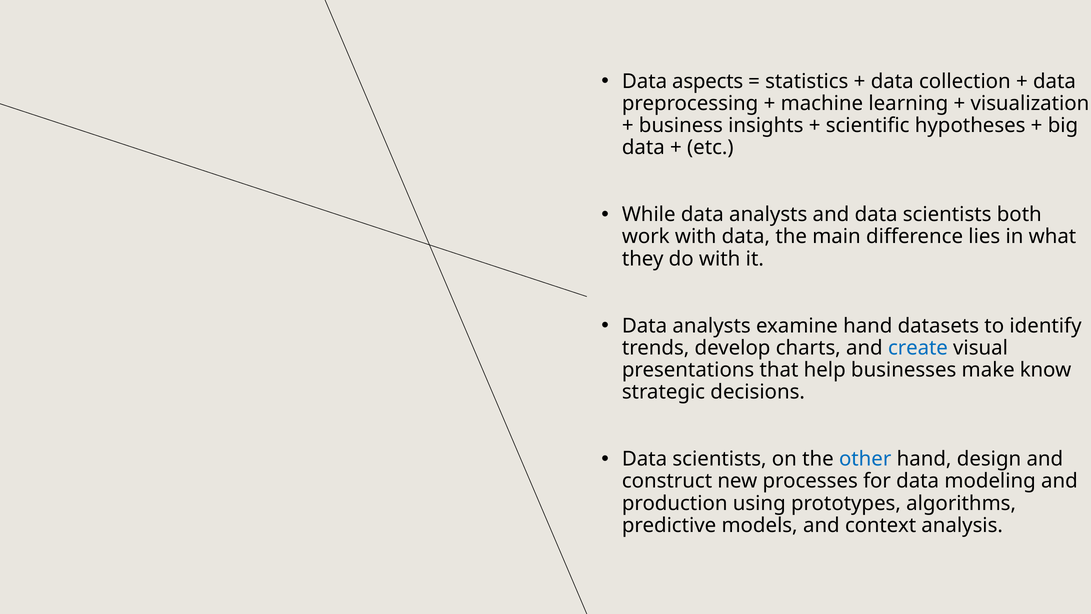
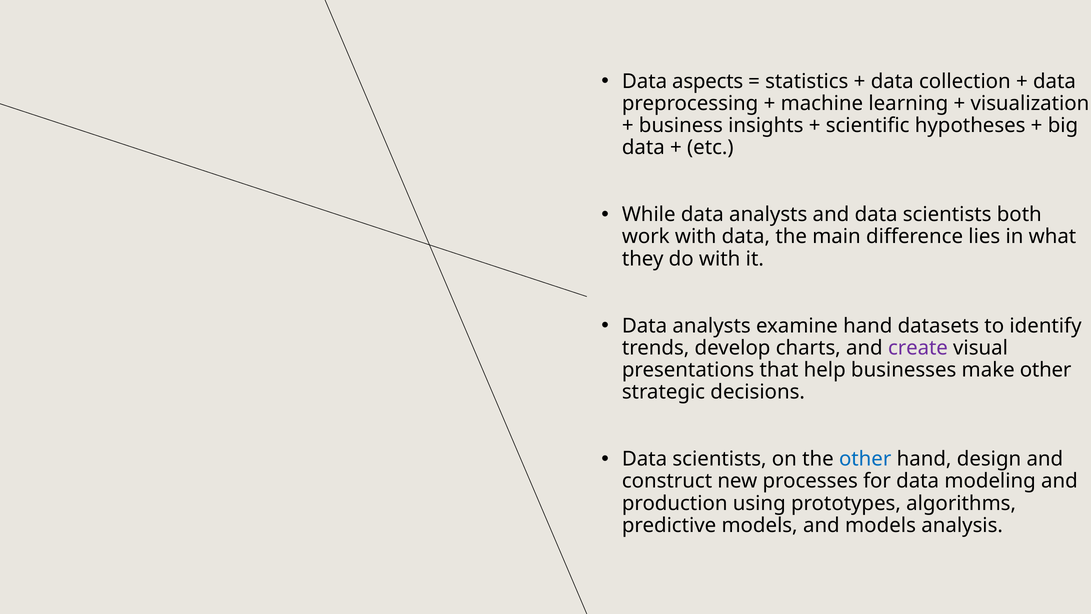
create colour: blue -> purple (918, 348)
make know: know -> other (1046, 370)
and context: context -> models (881, 525)
